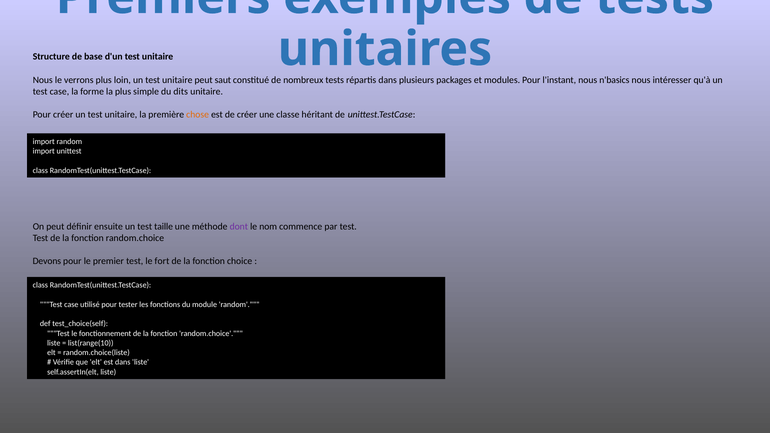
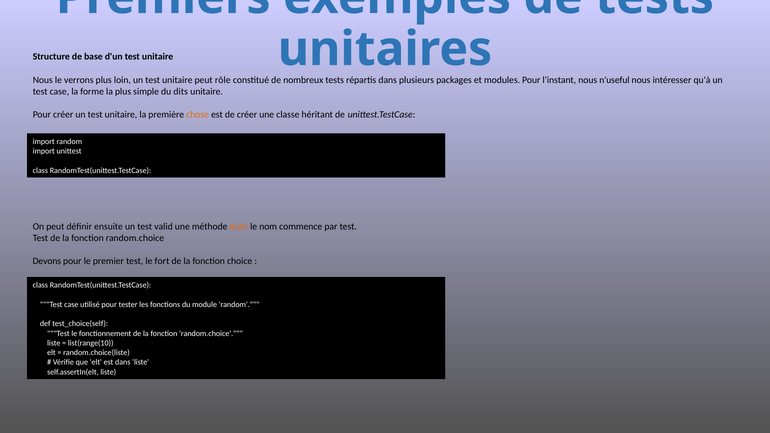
saut: saut -> rôle (223, 80)
n'basics: n'basics -> n'useful (614, 80)
taille: taille -> valid (163, 227)
dont colour: purple -> orange (239, 227)
